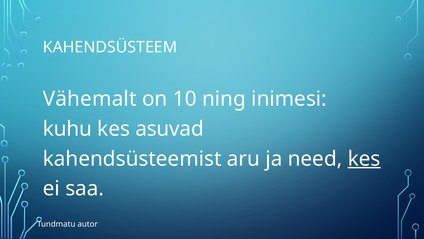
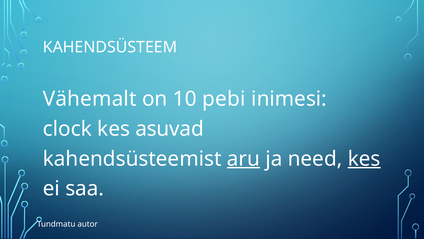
ning: ning -> pebi (224, 99)
kuhu: kuhu -> clock (67, 129)
aru underline: none -> present (243, 159)
